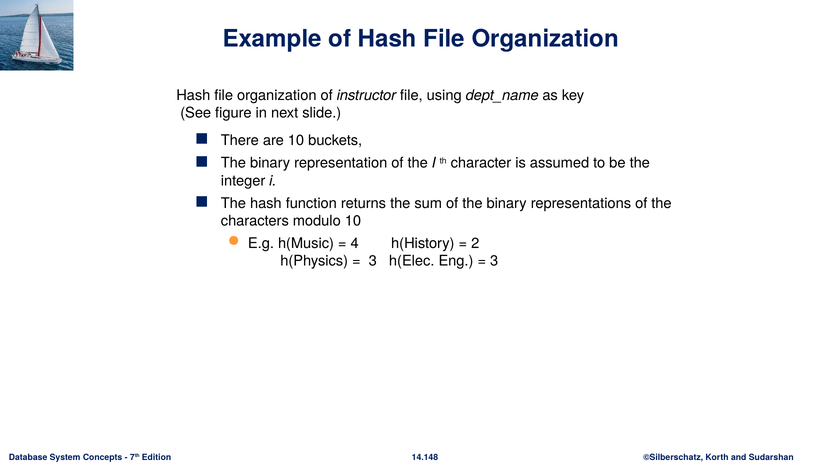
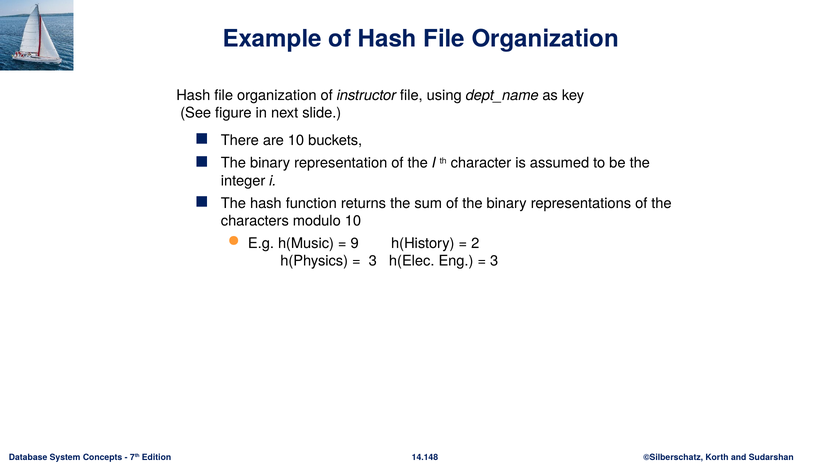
4: 4 -> 9 (355, 244)
